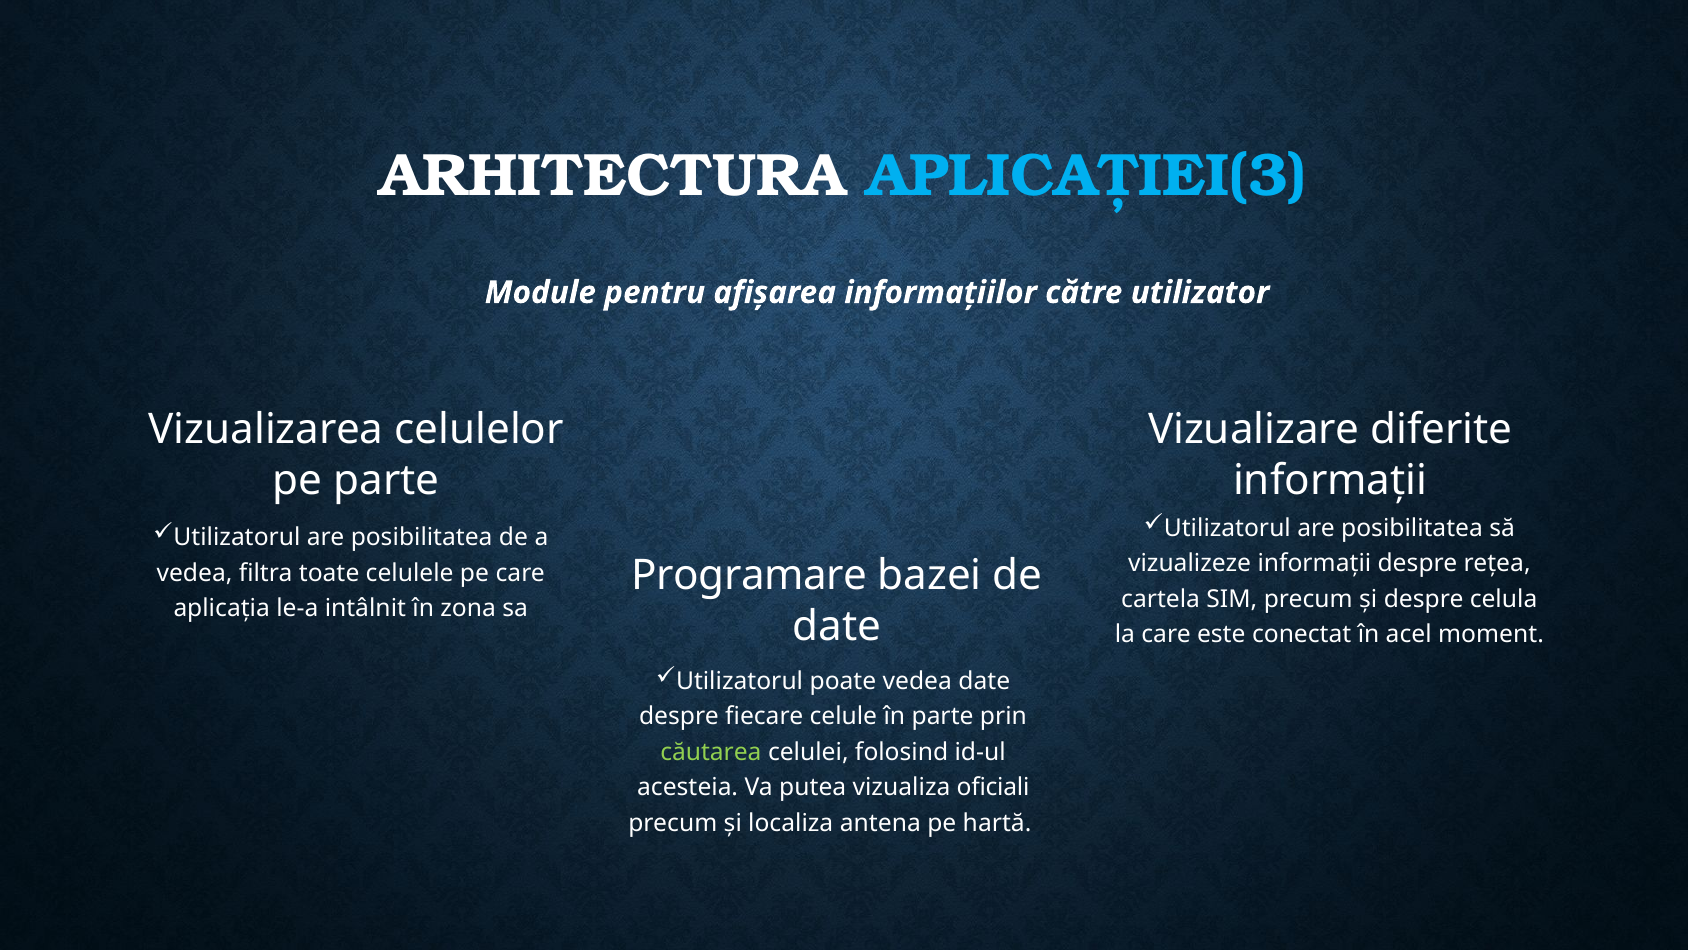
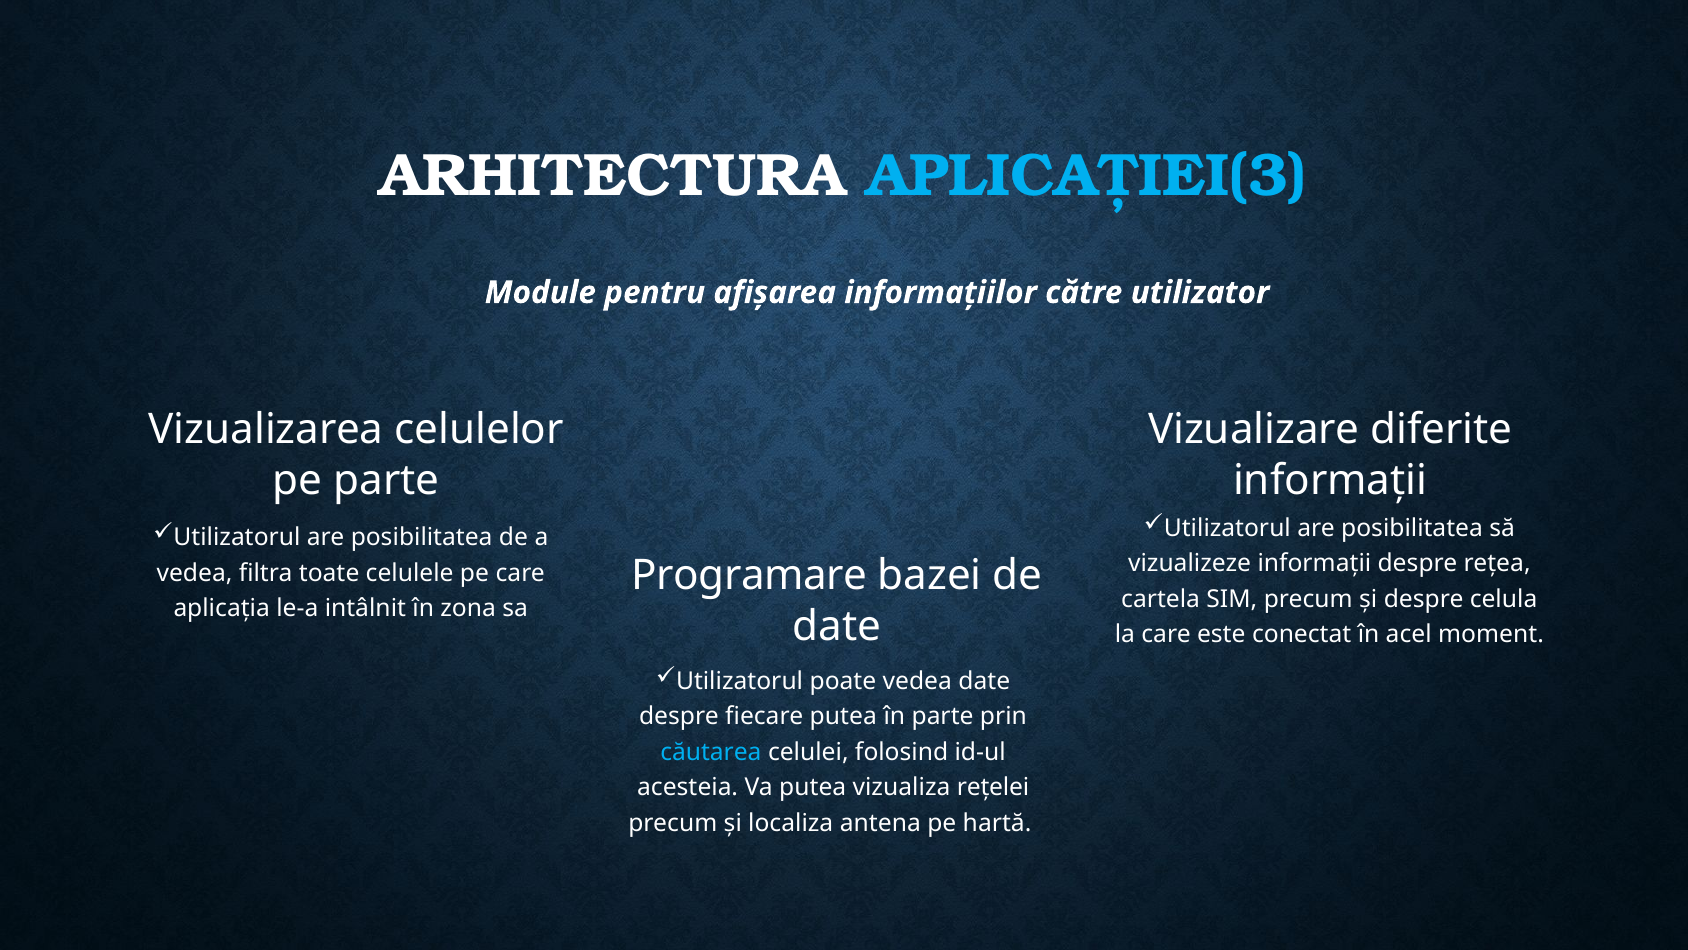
fiecare celule: celule -> putea (843, 716)
căutarea colour: light green -> light blue (711, 752)
oficiali: oficiali -> rețelei (993, 787)
